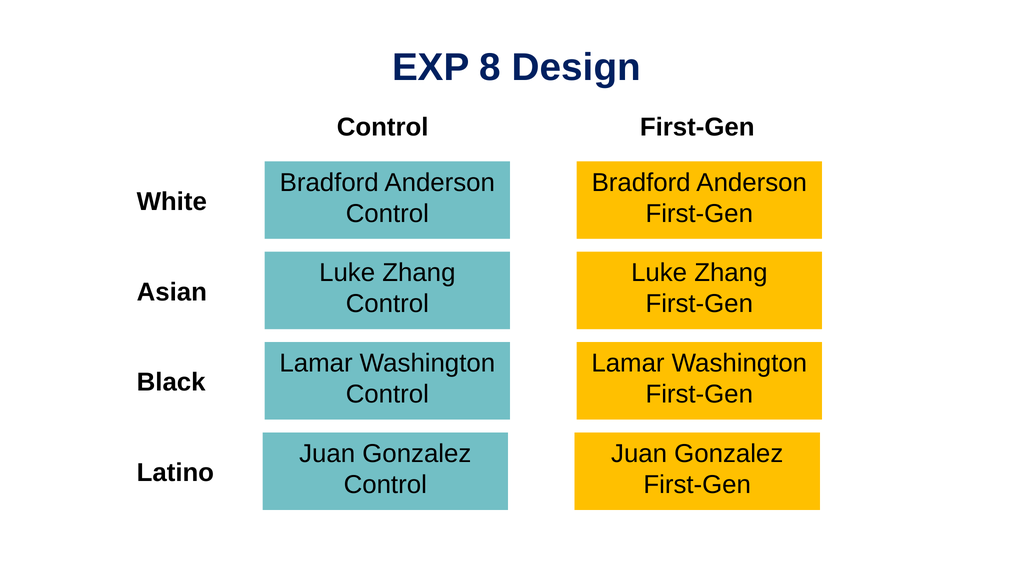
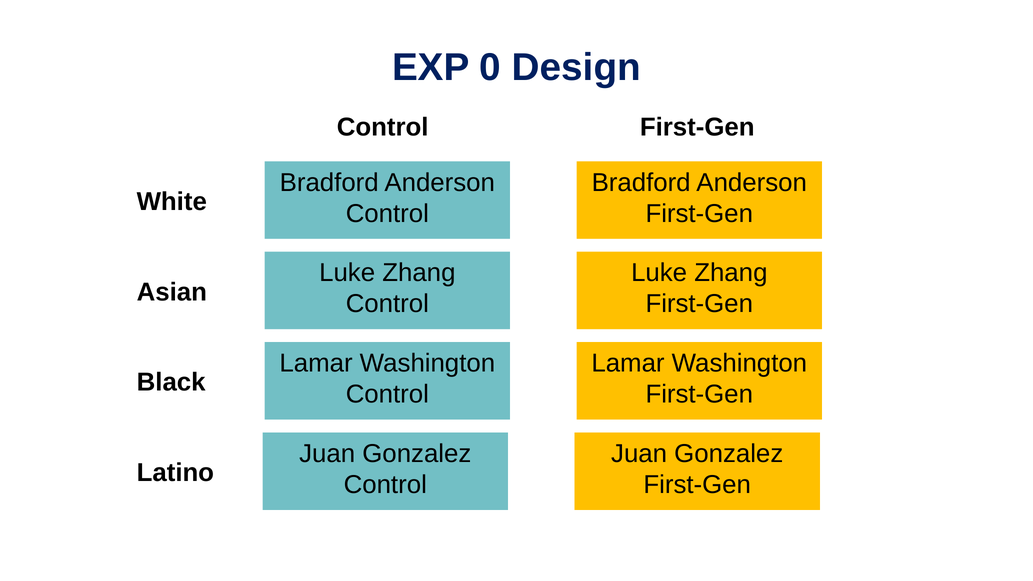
8: 8 -> 0 (490, 67)
